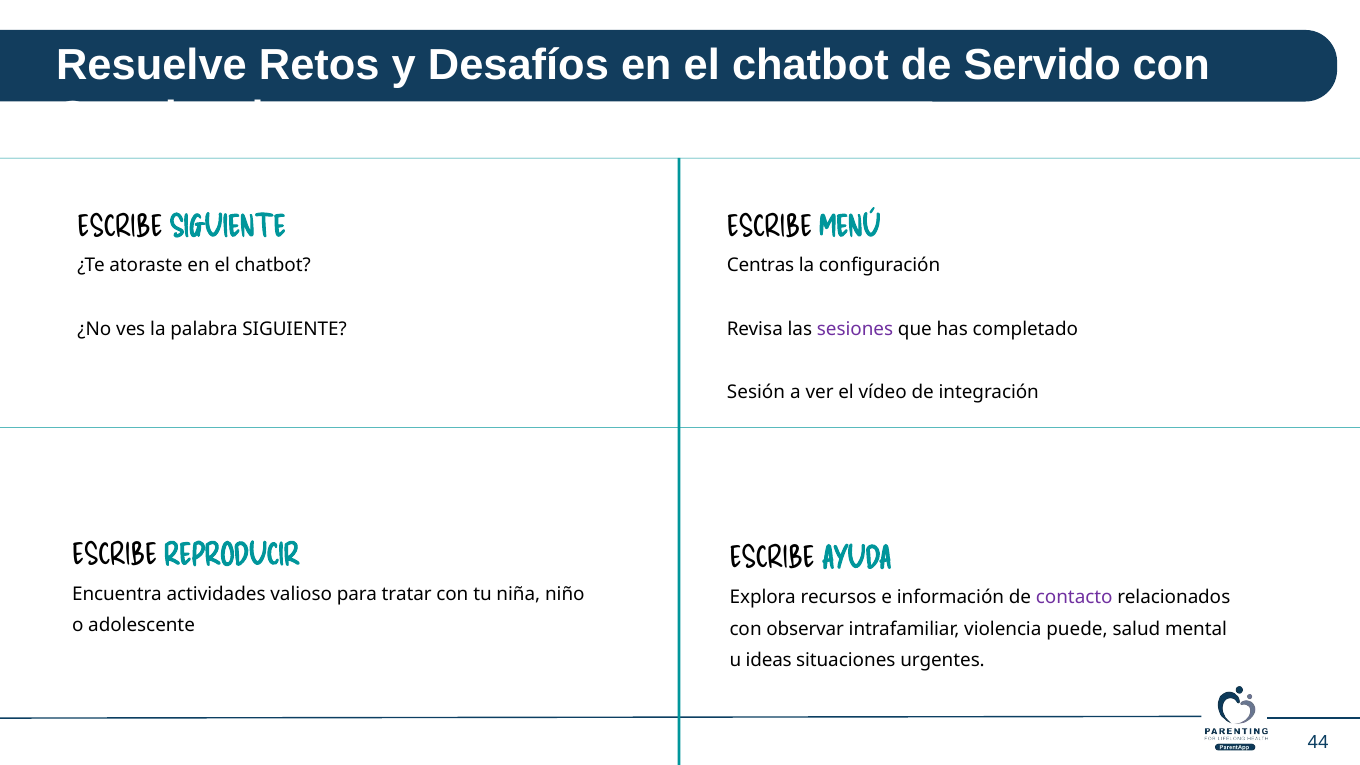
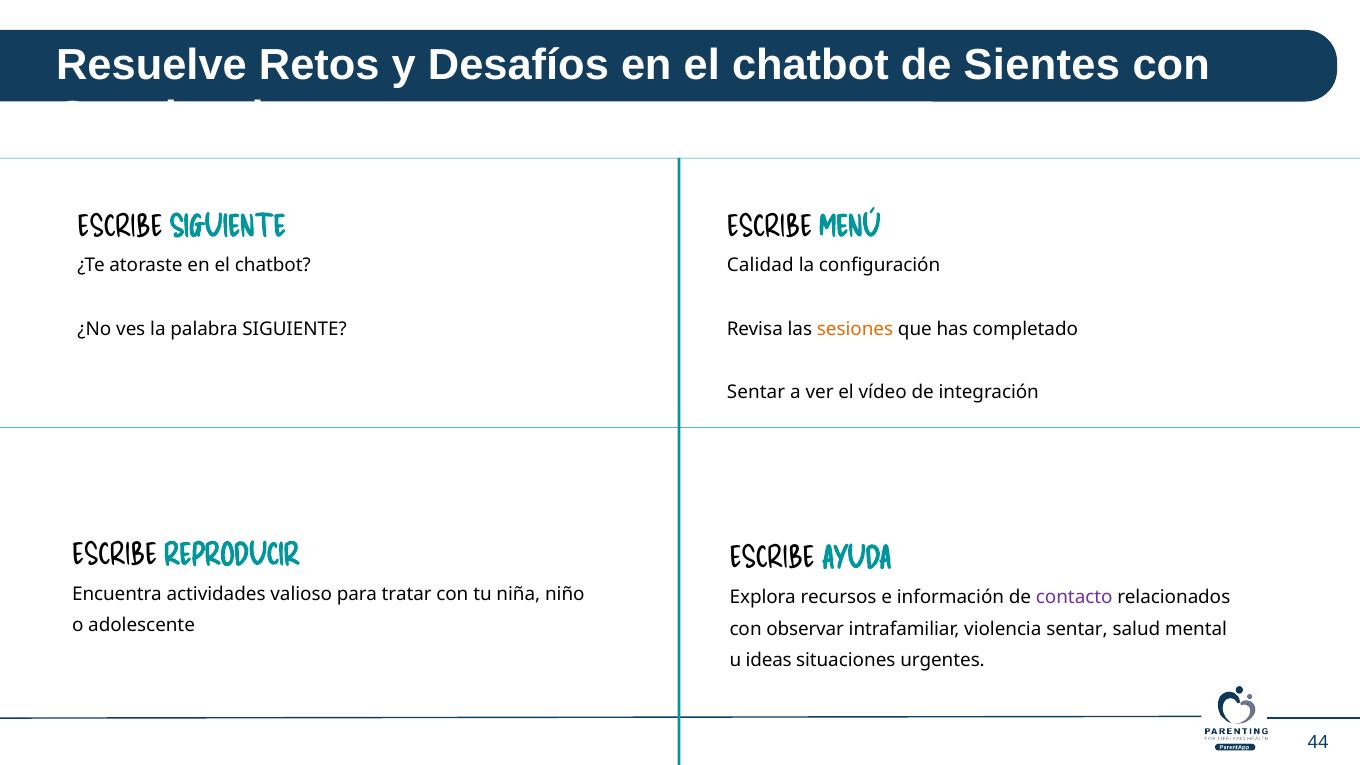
Servido: Servido -> Sientes (1042, 65)
Centras: Centras -> Calidad (760, 266)
sesiones colour: purple -> orange (855, 329)
Sesión: Sesión -> Sentar (756, 393)
violencia puede: puede -> sentar (1077, 629)
